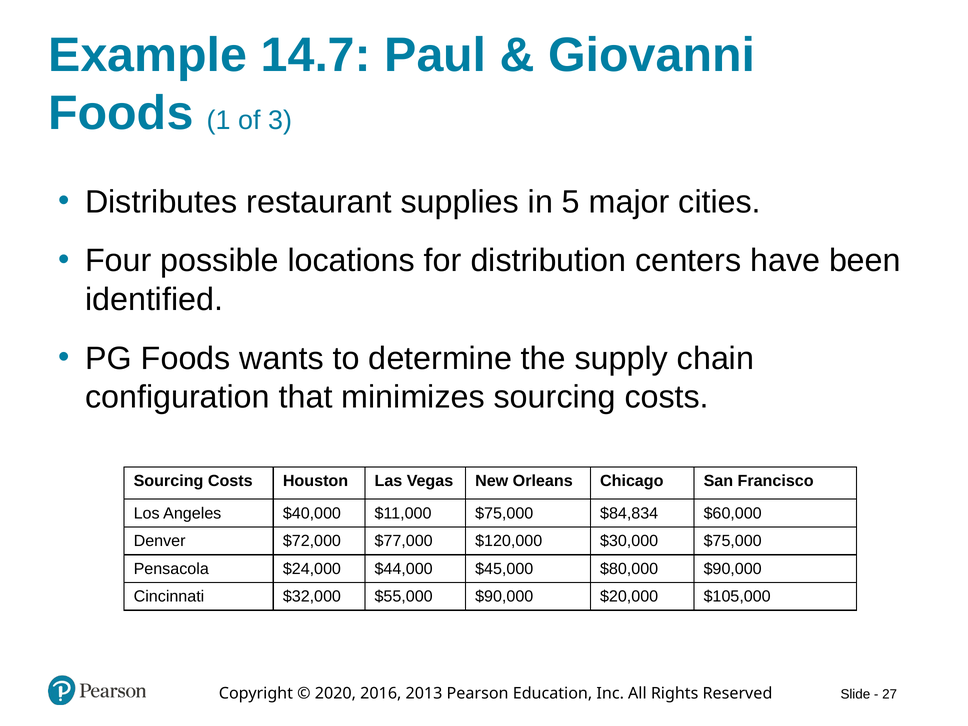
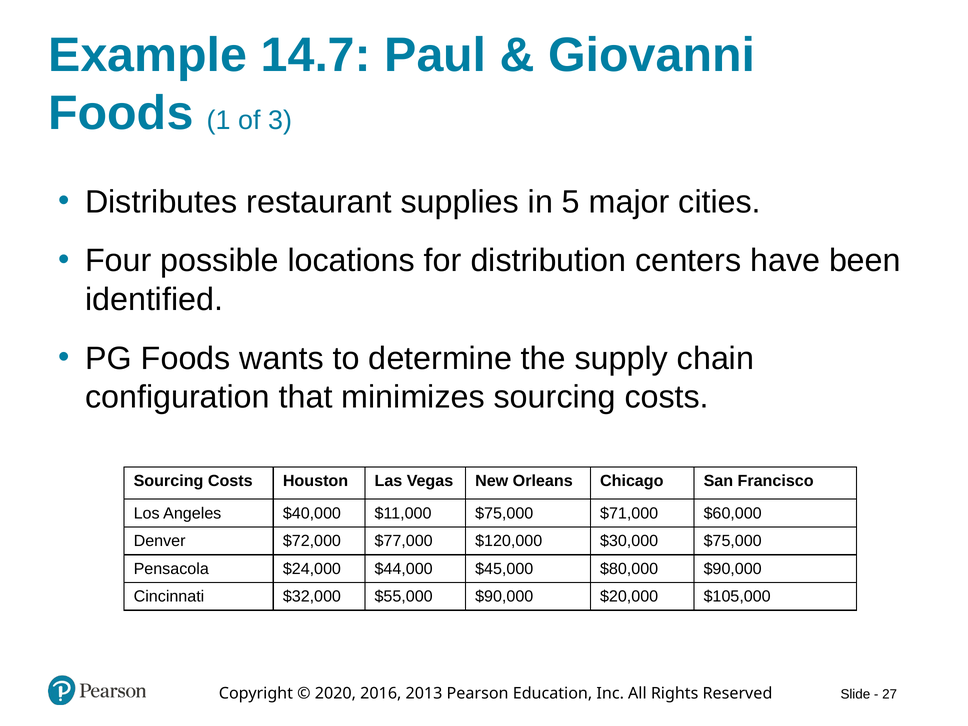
$84,834: $84,834 -> $71,000 (629, 513)
